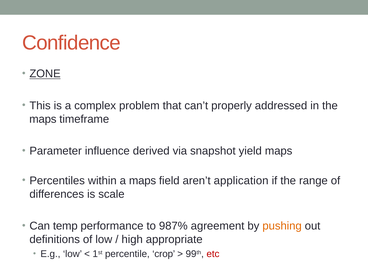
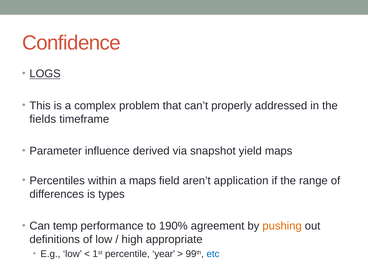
ZONE: ZONE -> LOGS (45, 74)
maps: maps -> fields (43, 119)
scale: scale -> types (111, 194)
987%: 987% -> 190% (173, 226)
crop: crop -> year (164, 254)
etc colour: red -> blue (213, 254)
